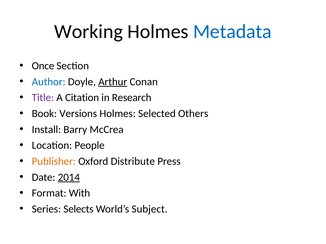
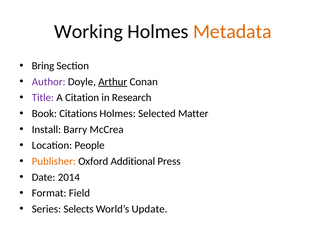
Metadata colour: blue -> orange (232, 32)
Once: Once -> Bring (43, 66)
Author colour: blue -> purple (49, 82)
Versions: Versions -> Citations (78, 114)
Others: Others -> Matter (193, 114)
Distribute: Distribute -> Additional (133, 162)
2014 underline: present -> none (69, 178)
With: With -> Field (79, 193)
Subject: Subject -> Update (150, 209)
